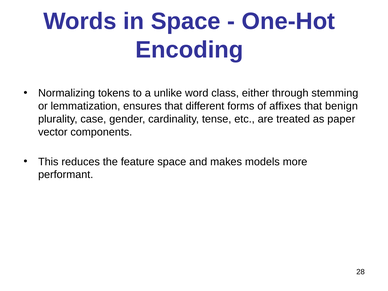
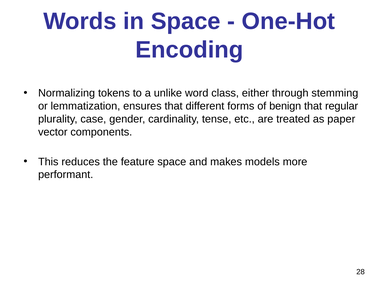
affixes: affixes -> benign (285, 106)
benign: benign -> regular (342, 106)
